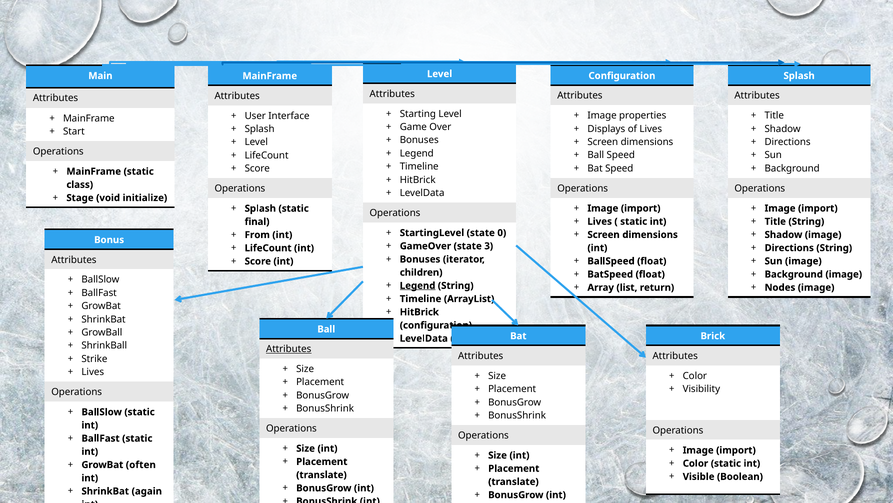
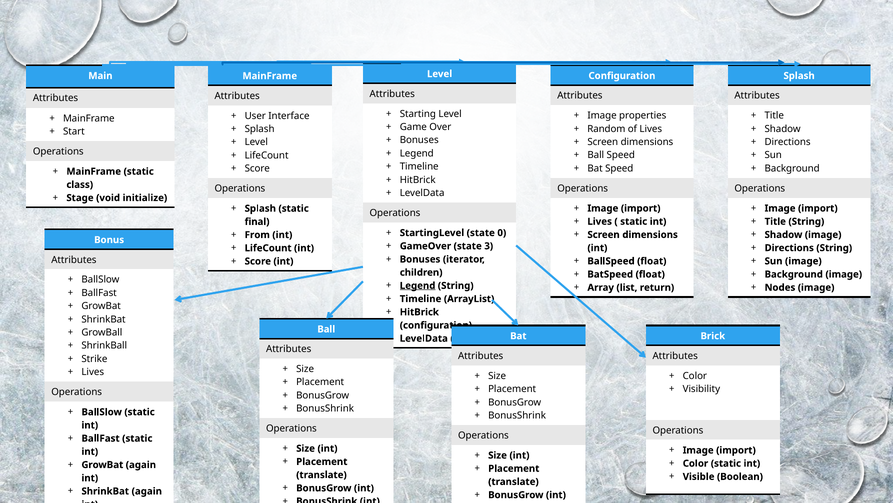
Displays: Displays -> Random (606, 129)
Attributes underline: present -> none (289, 349)
GrowBat often: often -> again (141, 464)
